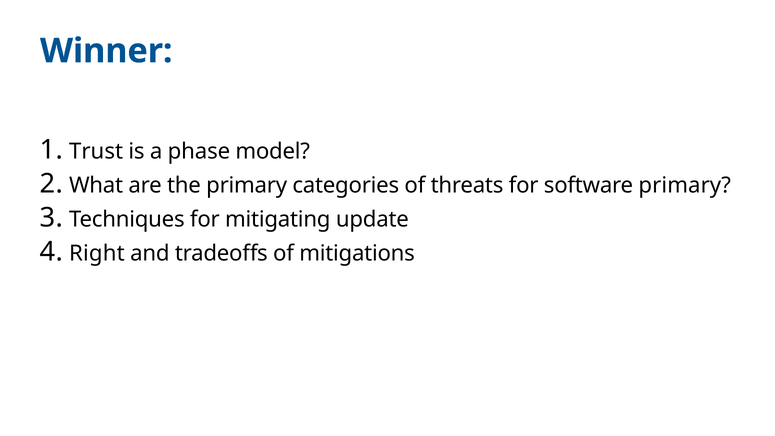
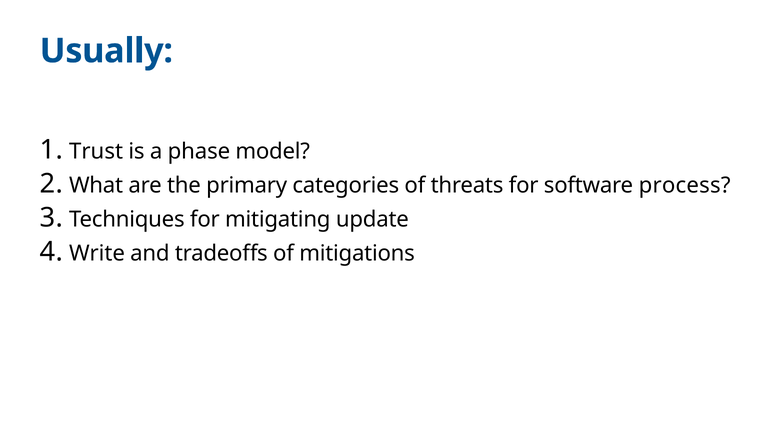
Winner: Winner -> Usually (106, 51)
software primary: primary -> process (685, 185)
Right: Right -> Write (97, 253)
